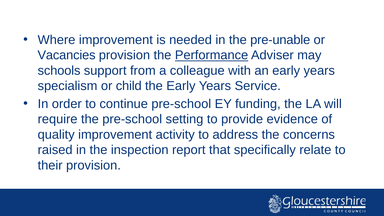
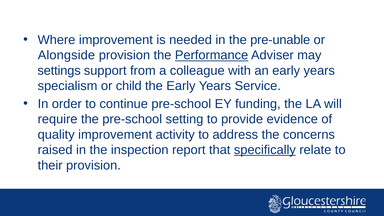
Vacancies: Vacancies -> Alongside (66, 55)
schools: schools -> settings (59, 71)
specifically underline: none -> present (265, 150)
